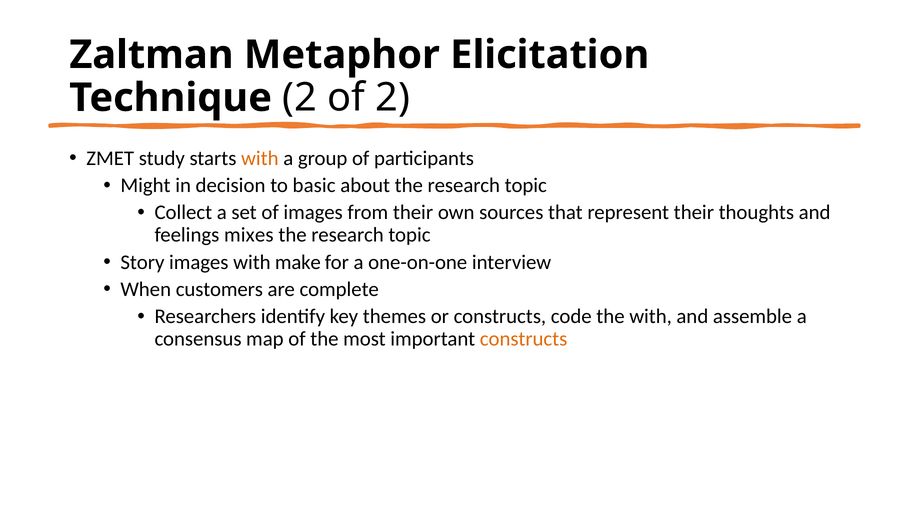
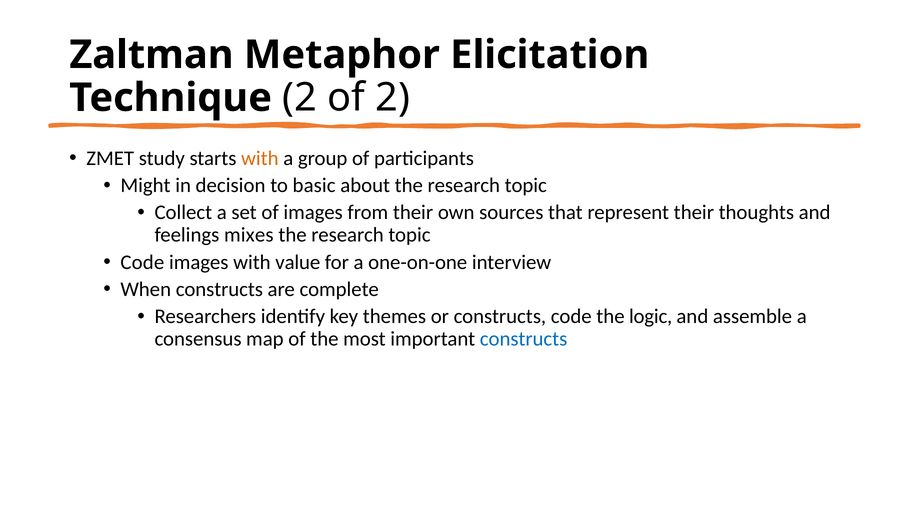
Story: Story -> Code (142, 262)
make: make -> value (298, 262)
When customers: customers -> constructs (219, 290)
the with: with -> logic (651, 317)
constructs colour: orange -> blue (524, 339)
